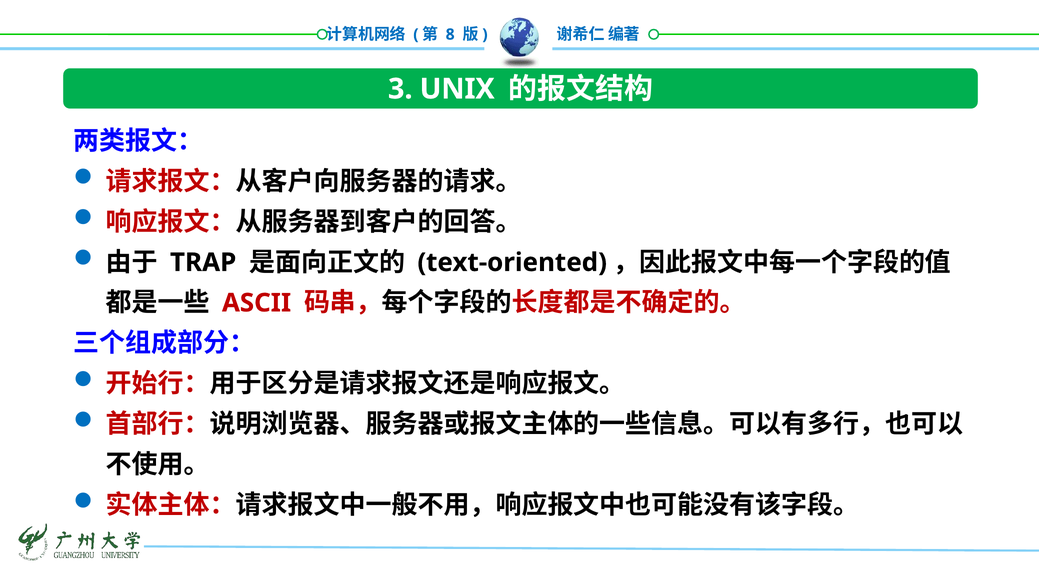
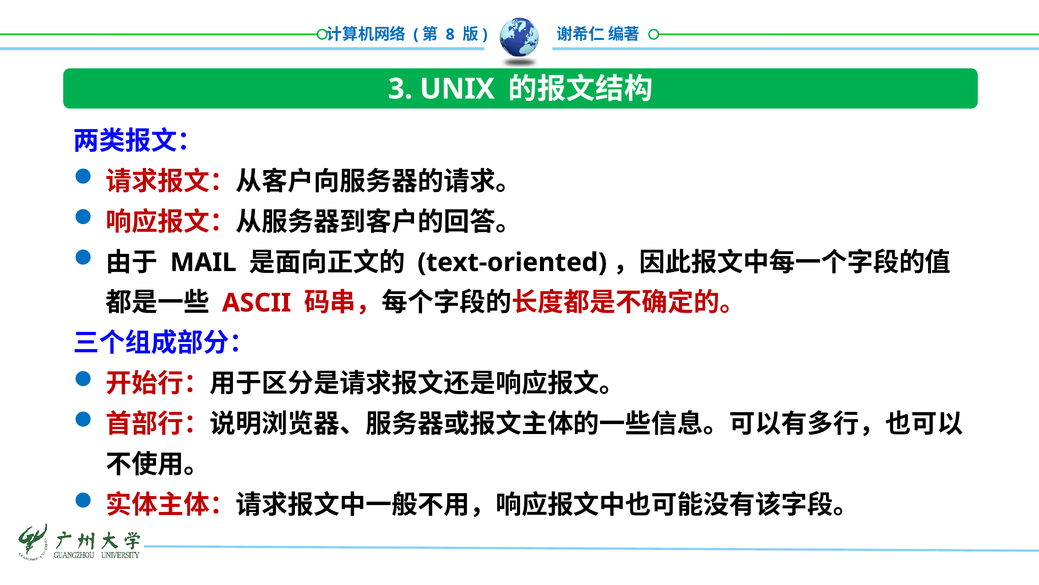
TRAP: TRAP -> MAIL (203, 262)
